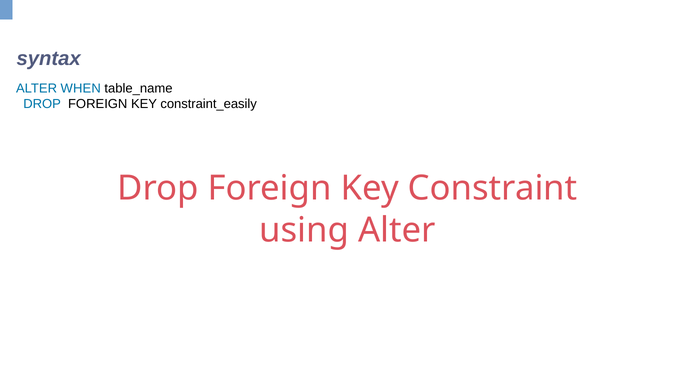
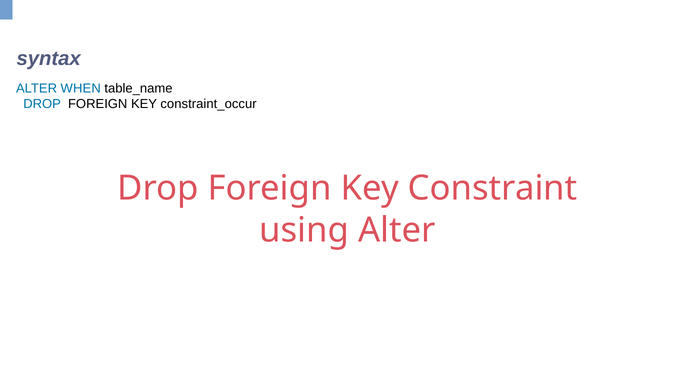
constraint_easily: constraint_easily -> constraint_occur (209, 104)
